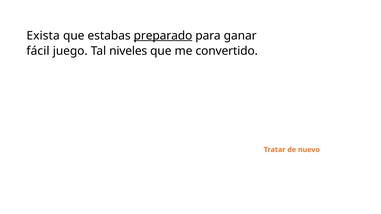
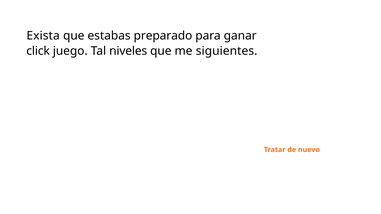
preparado underline: present -> none (163, 36)
fácil: fácil -> click (38, 51)
convertido: convertido -> siguientes (227, 51)
